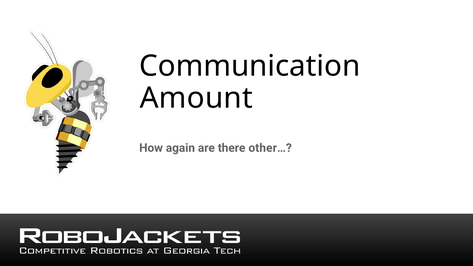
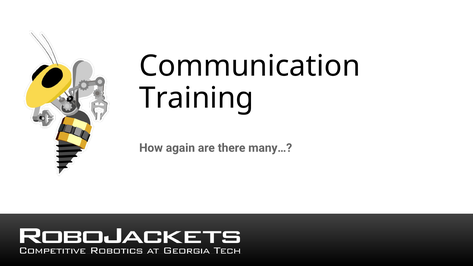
Amount: Amount -> Training (197, 98)
other…: other… -> many… (270, 148)
